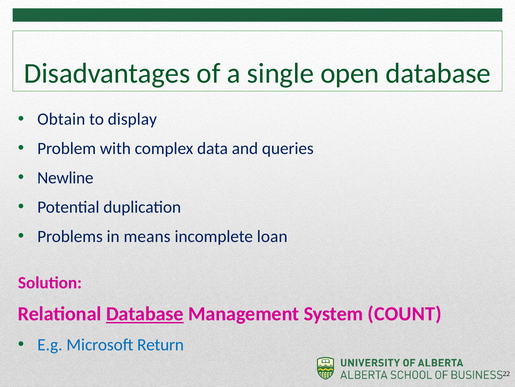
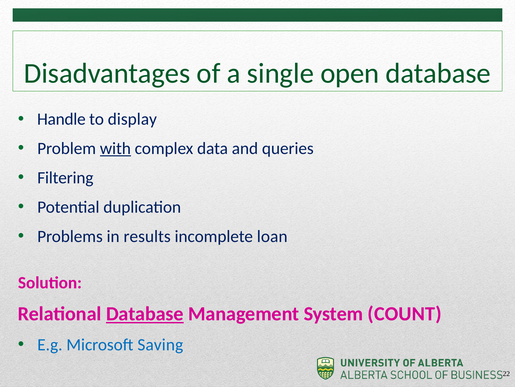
Obtain: Obtain -> Handle (61, 119)
with underline: none -> present (115, 148)
Newline: Newline -> Filtering (65, 177)
means: means -> results (147, 236)
Return: Return -> Saving (160, 344)
